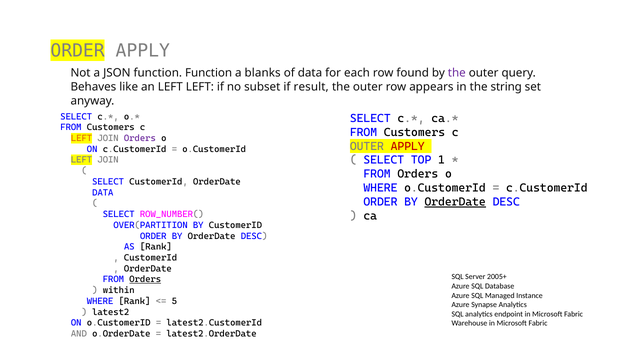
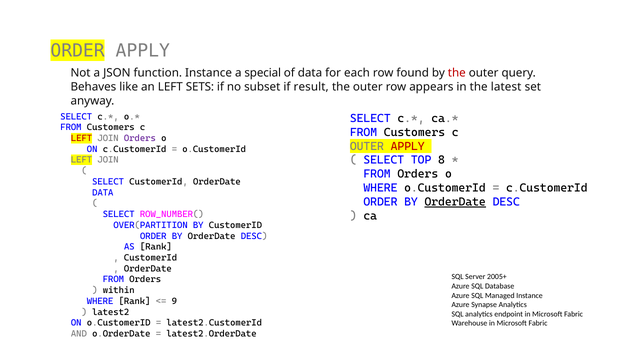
function Function: Function -> Instance (209, 73)
blanks: blanks -> special (263, 73)
the colour: purple -> red (457, 73)
LEFT LEFT: LEFT -> SETS (200, 87)
string: string -> latest (506, 87)
LEFT colour: orange -> red (82, 138)
1: 1 -> 8 (441, 160)
Orders underline: present -> none (145, 279)
5: 5 -> 9 (174, 301)
